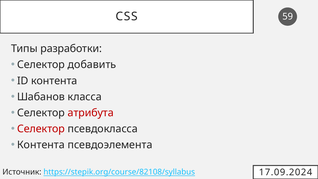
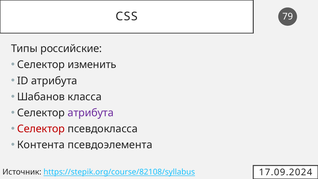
59: 59 -> 79 (288, 16)
разработки: разработки -> российские (71, 49)
добавить: добавить -> изменить (92, 65)
ID контента: контента -> атрибута (54, 81)
атрибута colour: red -> purple (91, 113)
